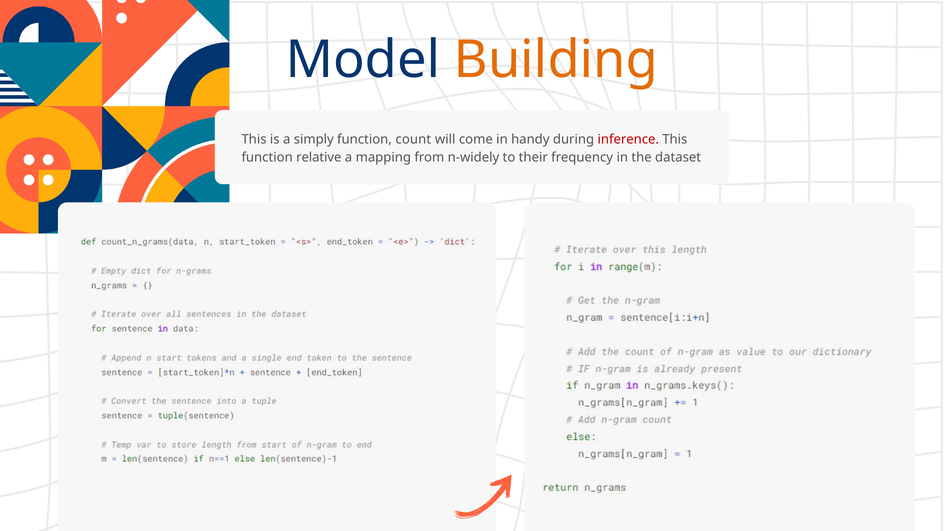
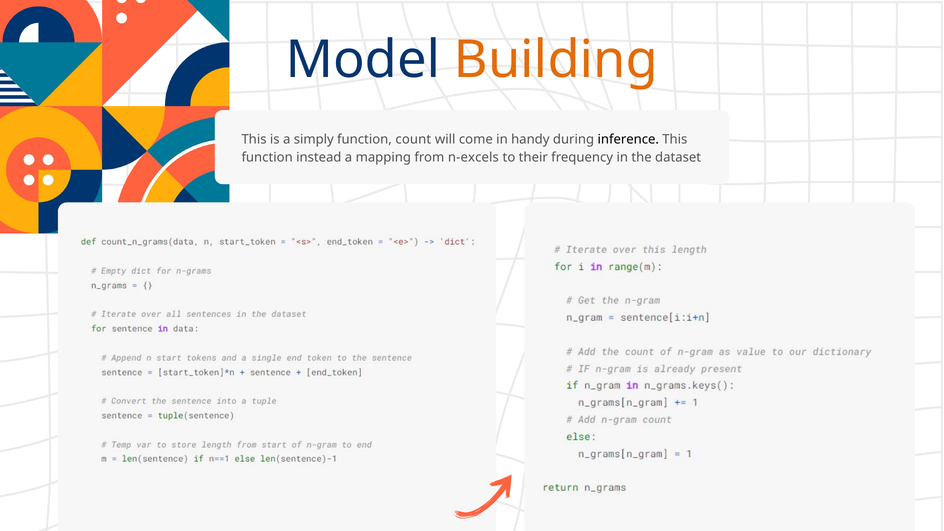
inference colour: red -> black (628, 139)
relative: relative -> instead (319, 158)
n-widely: n-widely -> n-excels (473, 158)
